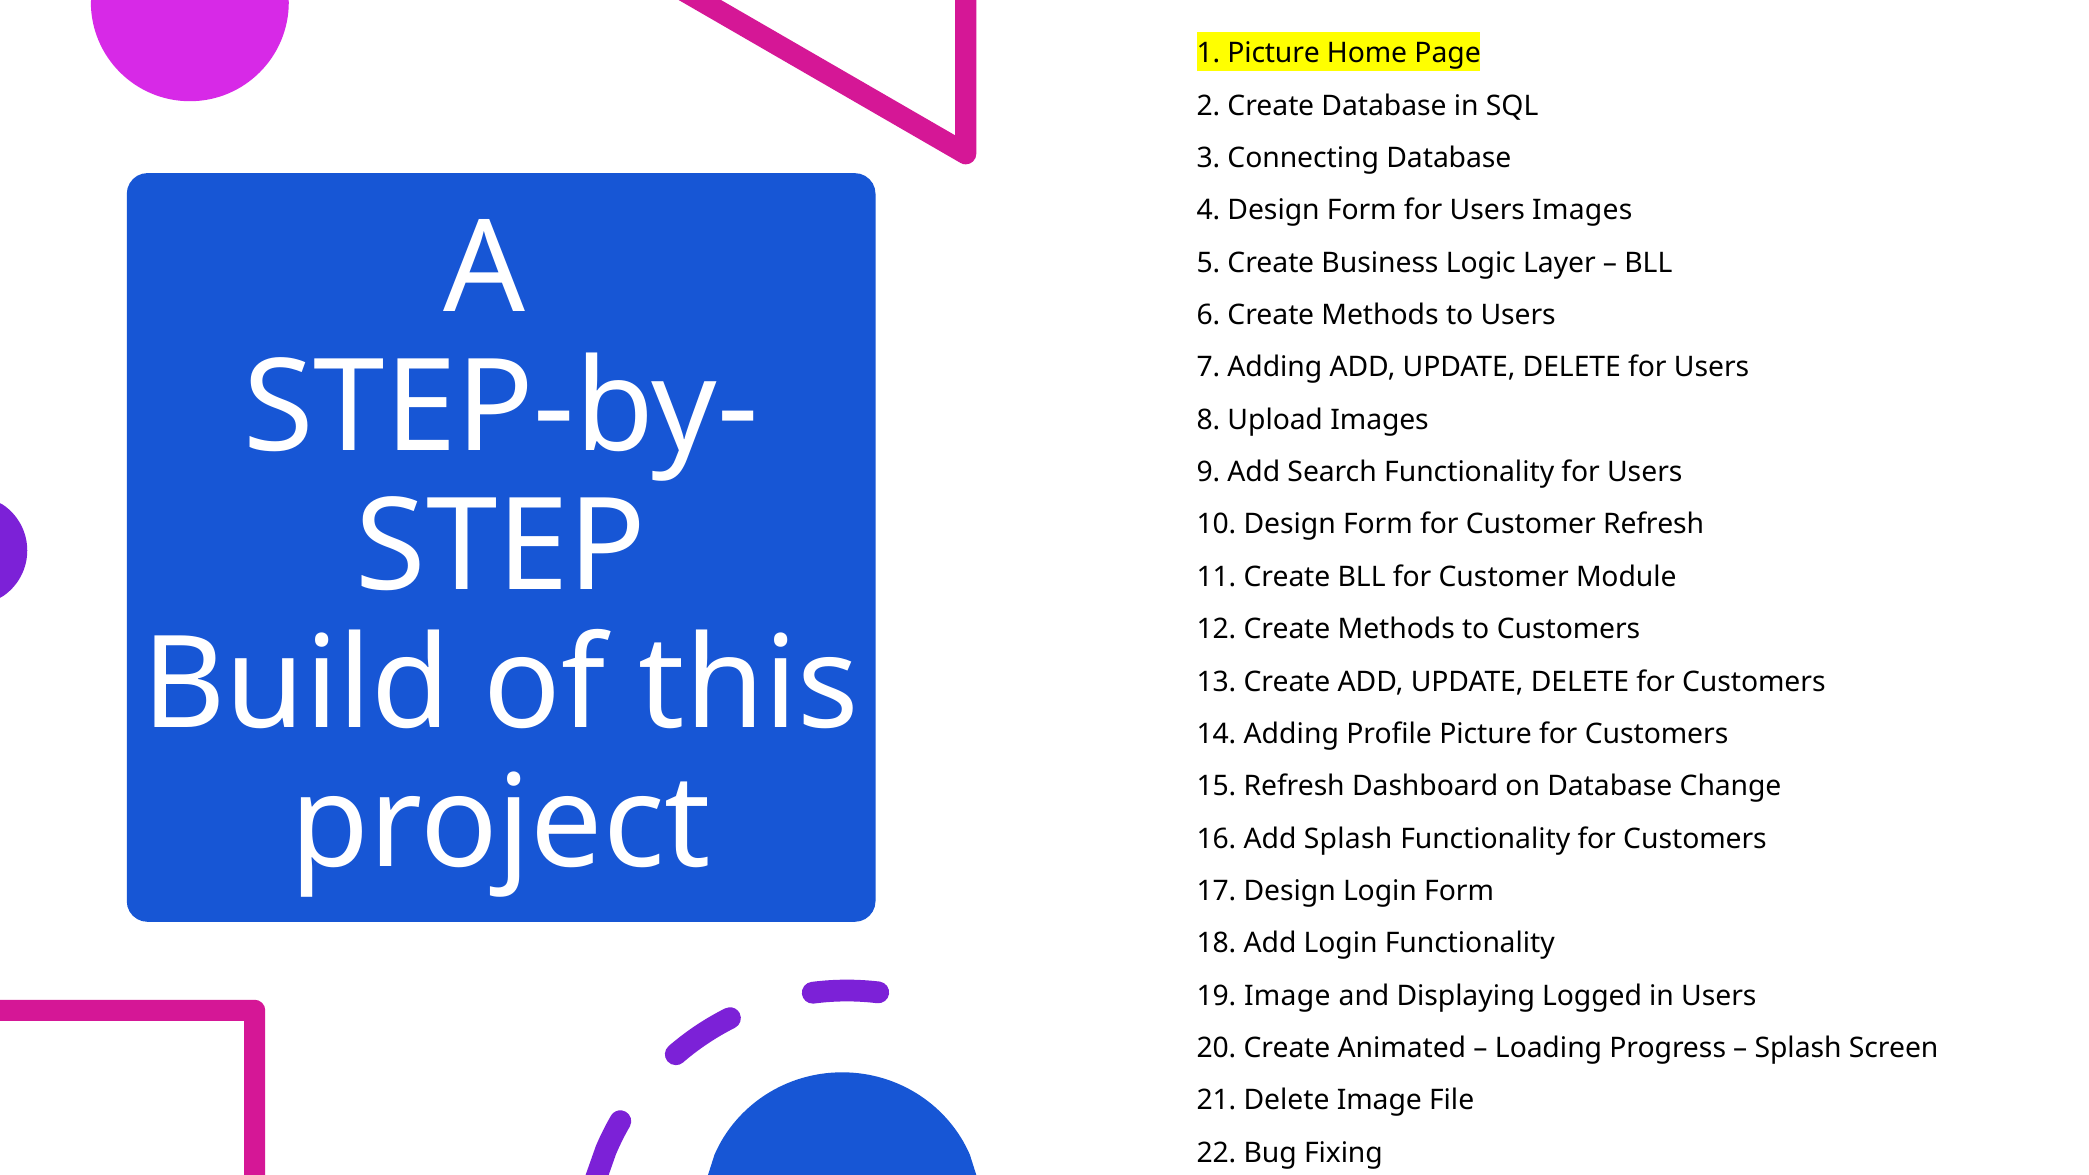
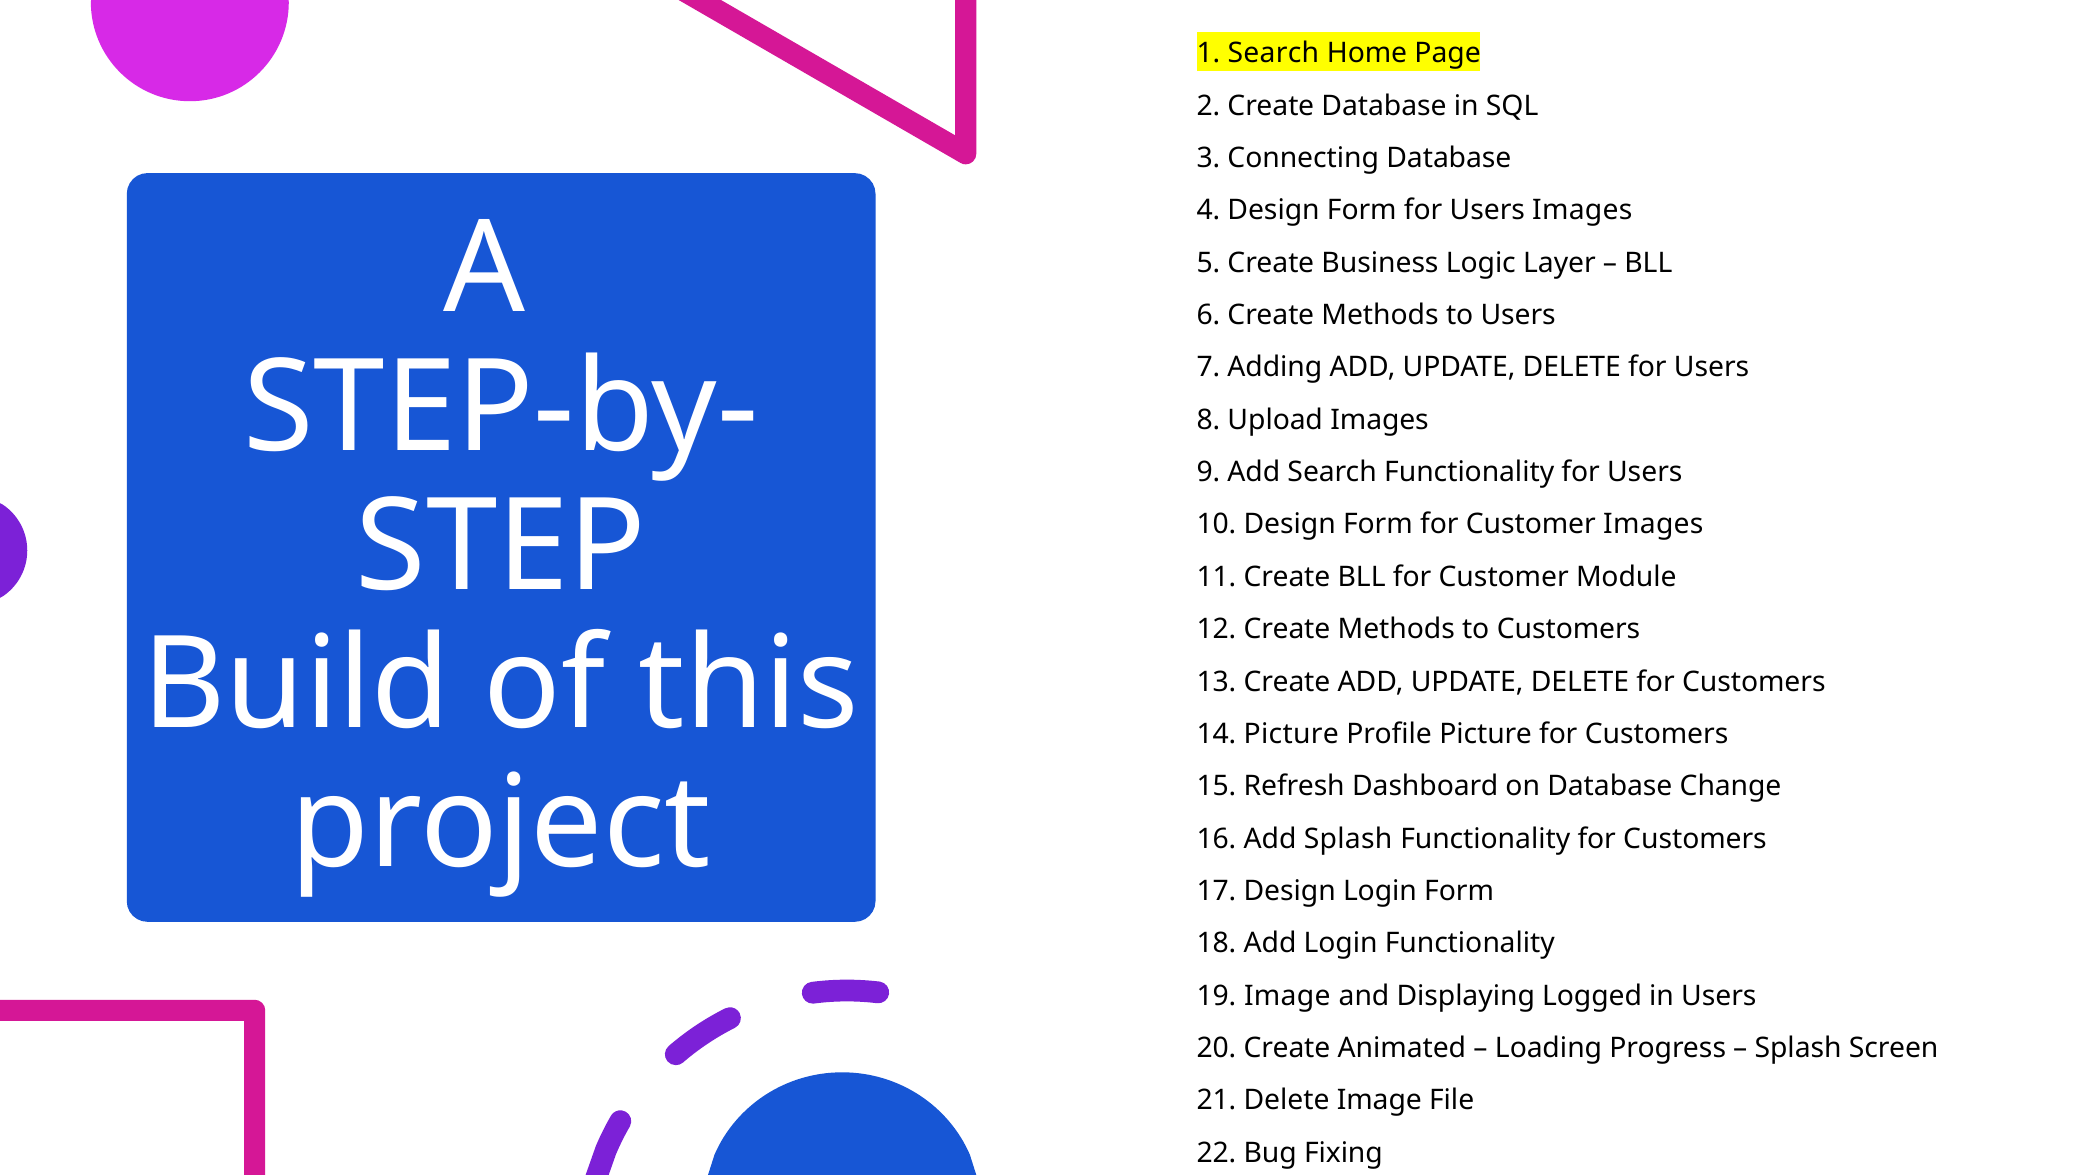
1 Picture: Picture -> Search (1273, 53)
Customer Refresh: Refresh -> Images (1653, 525)
14 Adding: Adding -> Picture (1291, 734)
